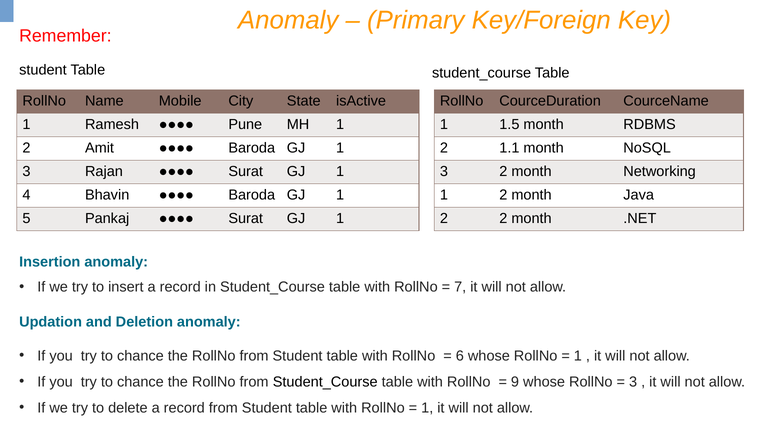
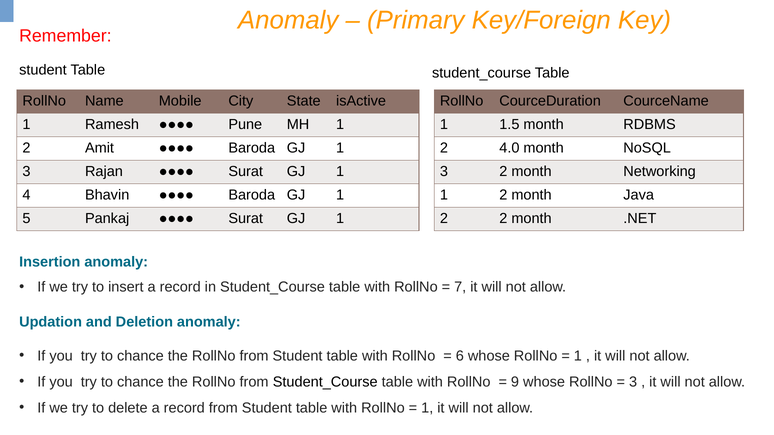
1.1: 1.1 -> 4.0 (509, 148)
